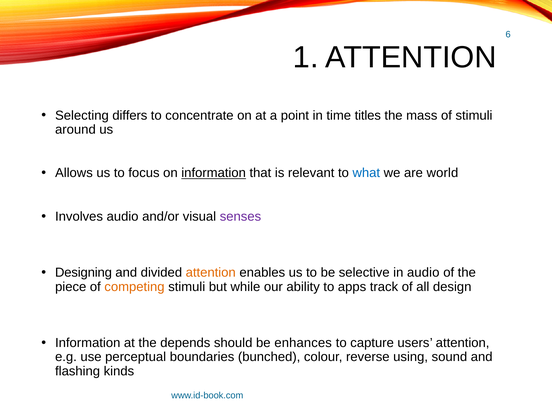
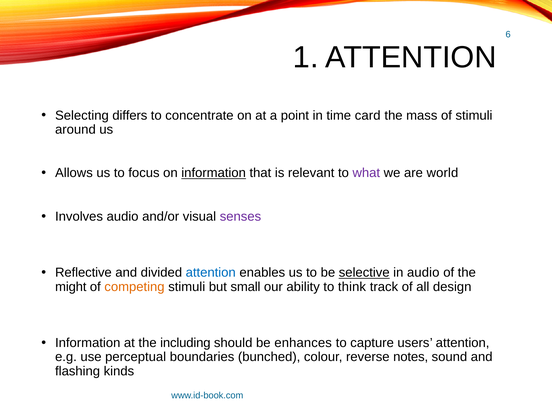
titles: titles -> card (368, 115)
what colour: blue -> purple (366, 173)
Designing: Designing -> Reflective (83, 273)
attention colour: orange -> blue (211, 273)
selective underline: none -> present (364, 273)
piece: piece -> might (71, 287)
while: while -> small (246, 287)
apps: apps -> think (352, 287)
depends: depends -> including (185, 343)
using: using -> notes (411, 357)
